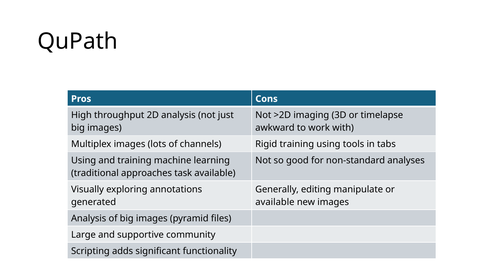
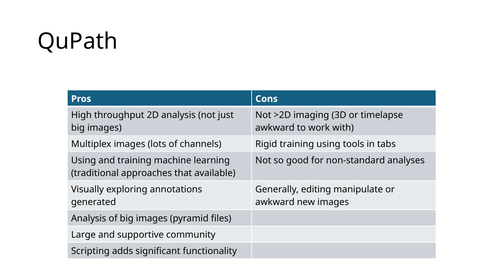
task: task -> that (183, 173)
available: available -> awkward (275, 202)
